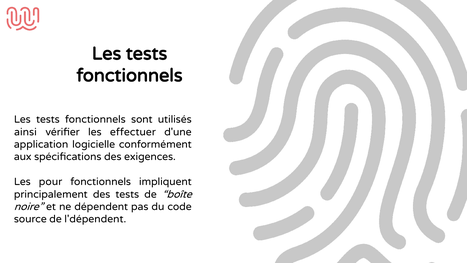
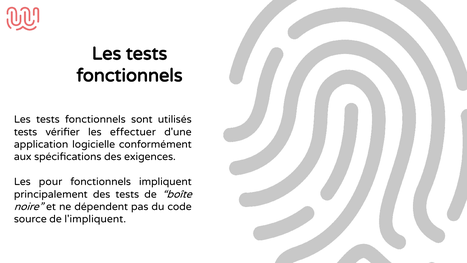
ainsi: ainsi -> tests (26, 132)
l'dépendent: l'dépendent -> l'impliquent (95, 219)
